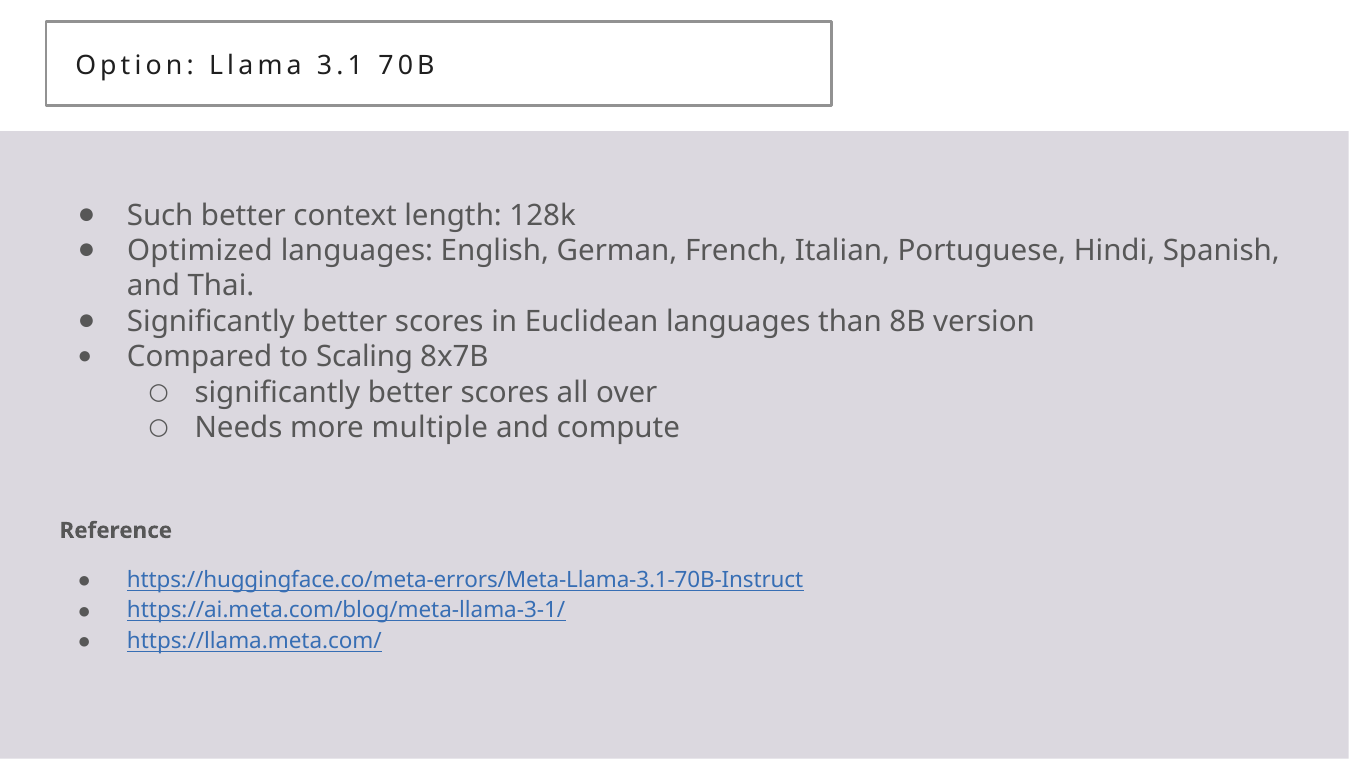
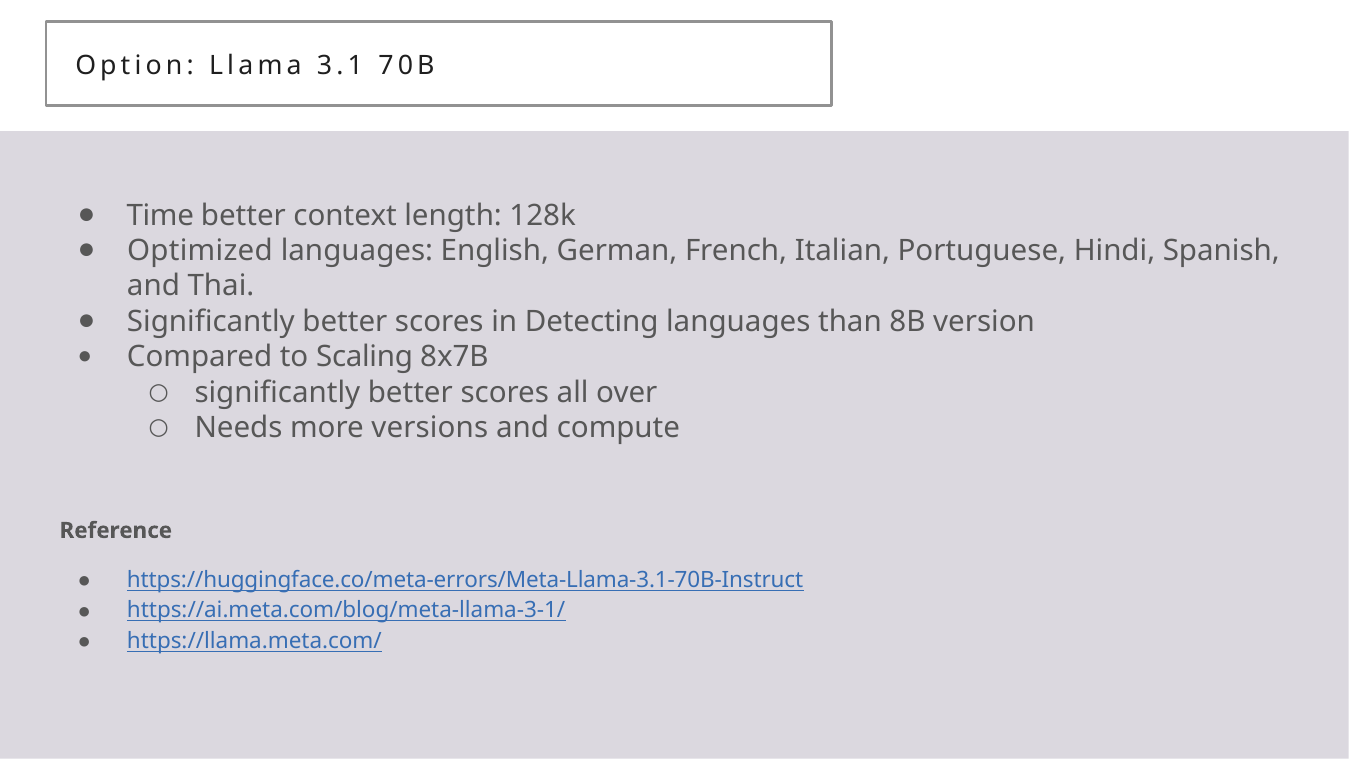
Such: Such -> Time (160, 216)
Euclidean: Euclidean -> Detecting (592, 322)
multiple: multiple -> versions (430, 428)
